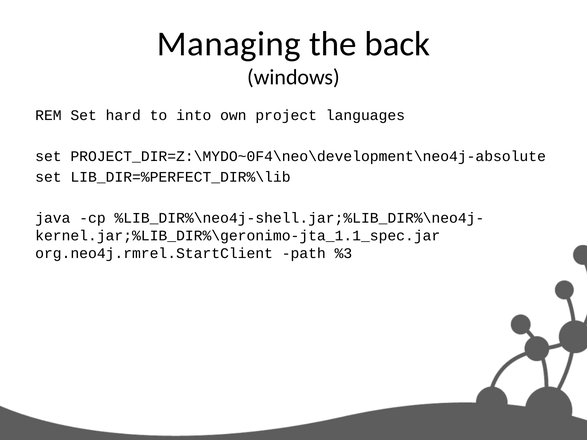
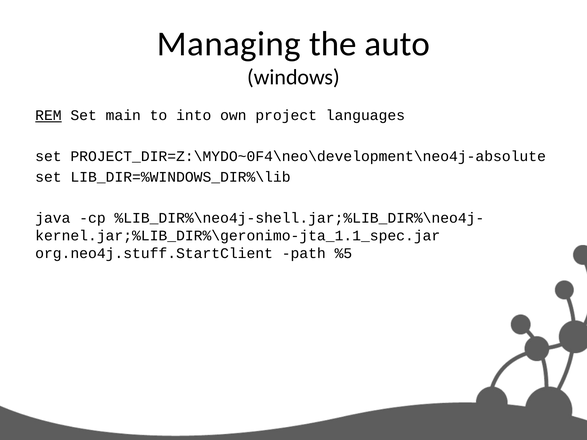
back: back -> auto (397, 44)
REM underline: none -> present (48, 115)
hard: hard -> main (123, 115)
LIB_DIR=%PERFECT_DIR%\lib: LIB_DIR=%PERFECT_DIR%\lib -> LIB_DIR=%WINDOWS_DIR%\lib (181, 177)
org.neo4j.rmrel.StartClient: org.neo4j.rmrel.StartClient -> org.neo4j.stuff.StartClient (154, 253)
%3: %3 -> %5 (343, 253)
